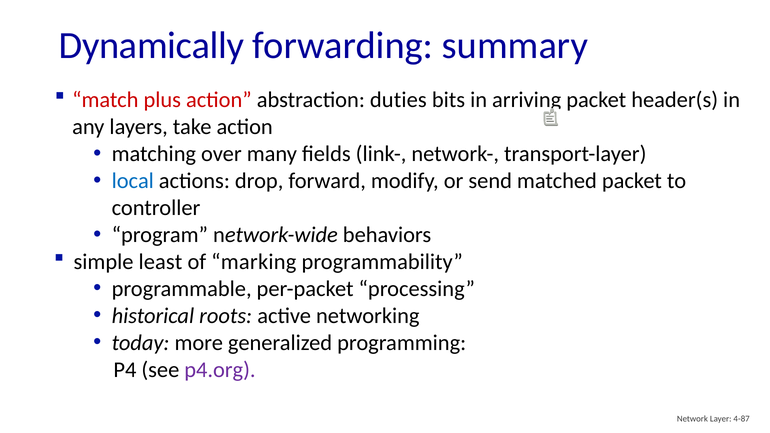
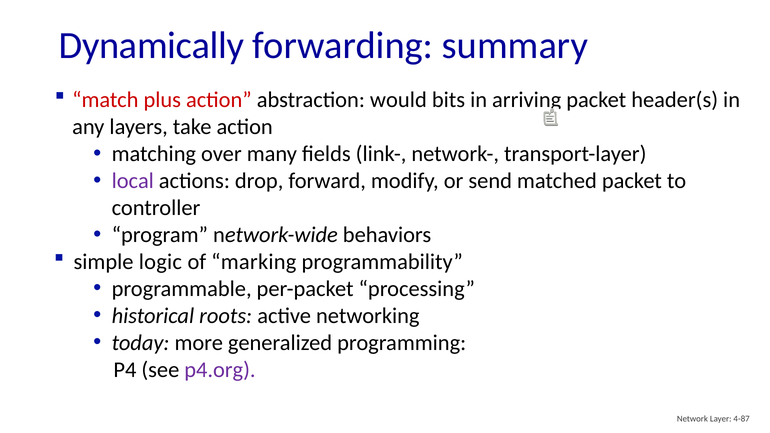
duties: duties -> would (398, 100)
local colour: blue -> purple (133, 181)
least: least -> logic (160, 262)
